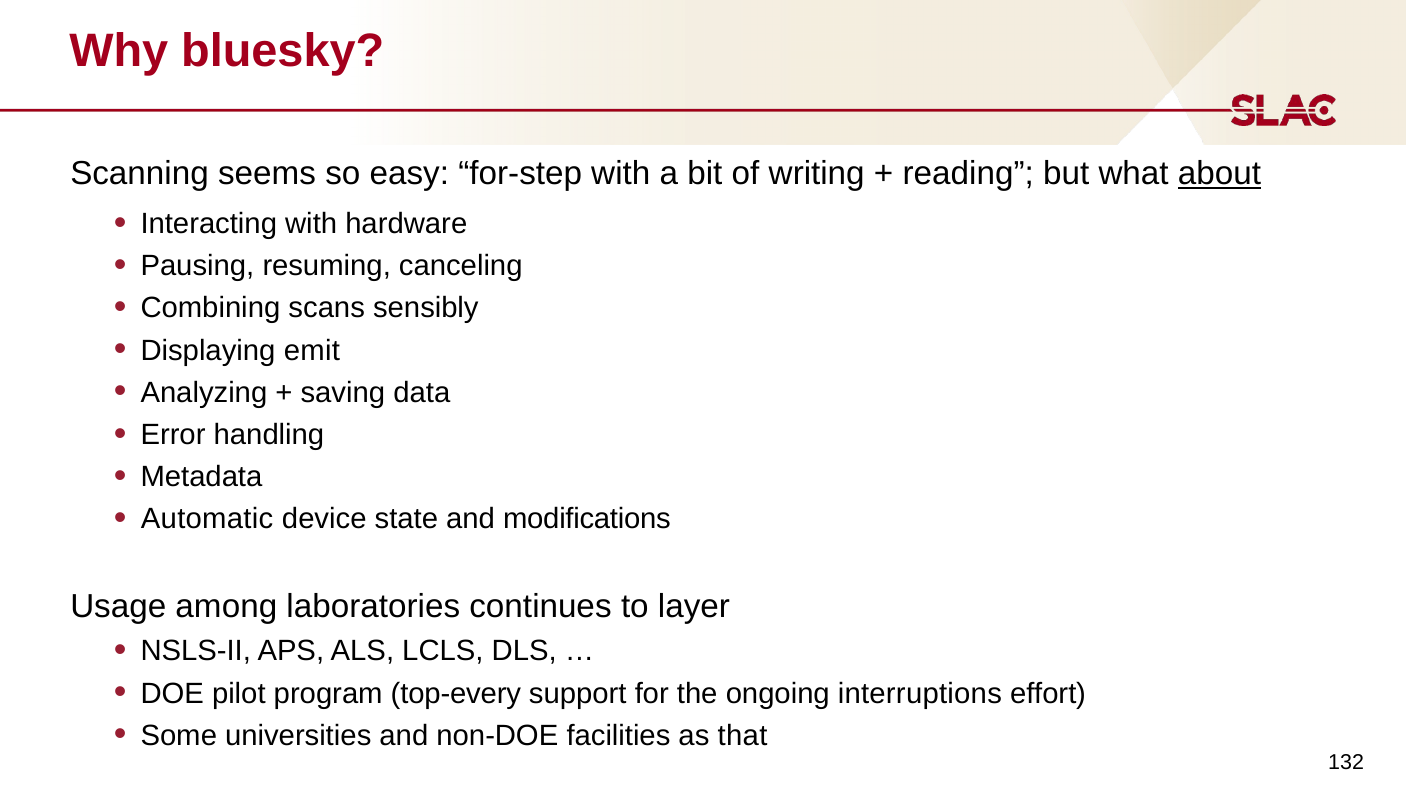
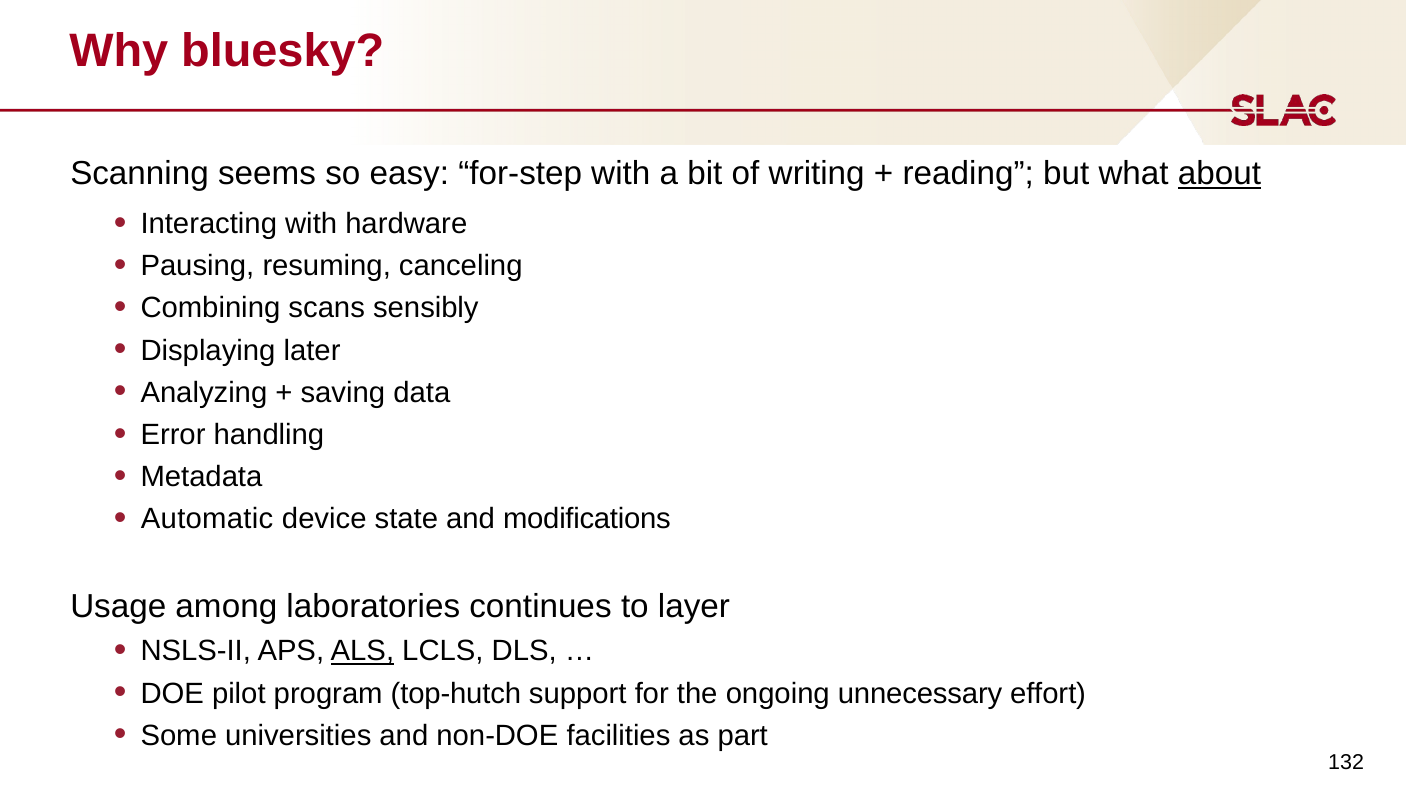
emit: emit -> later (312, 350)
ALS underline: none -> present (362, 651)
top-every: top-every -> top-hutch (456, 693)
interruptions: interruptions -> unnecessary (920, 693)
that: that -> part (743, 736)
